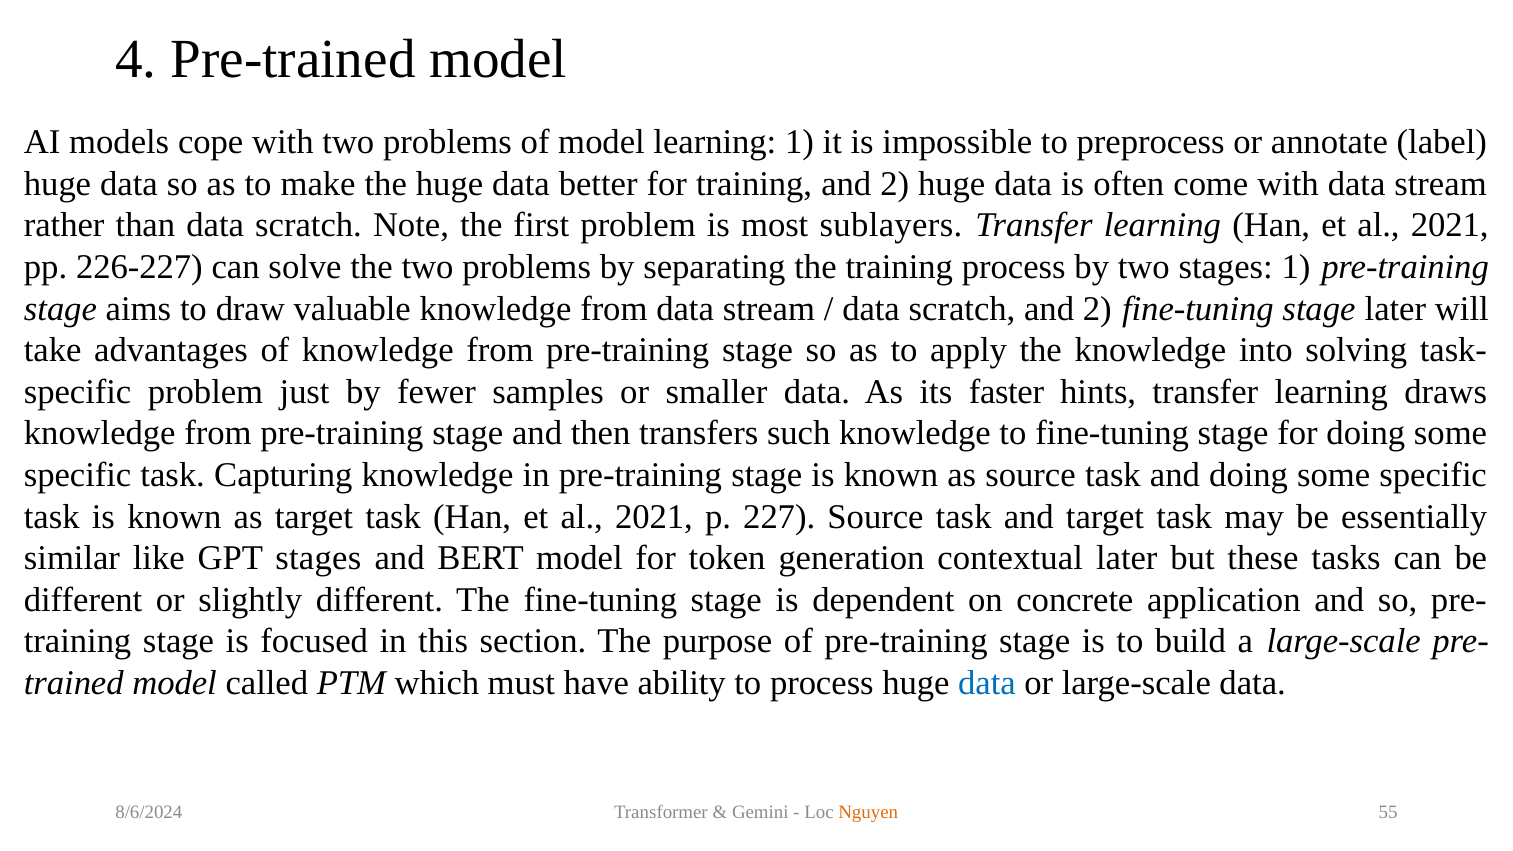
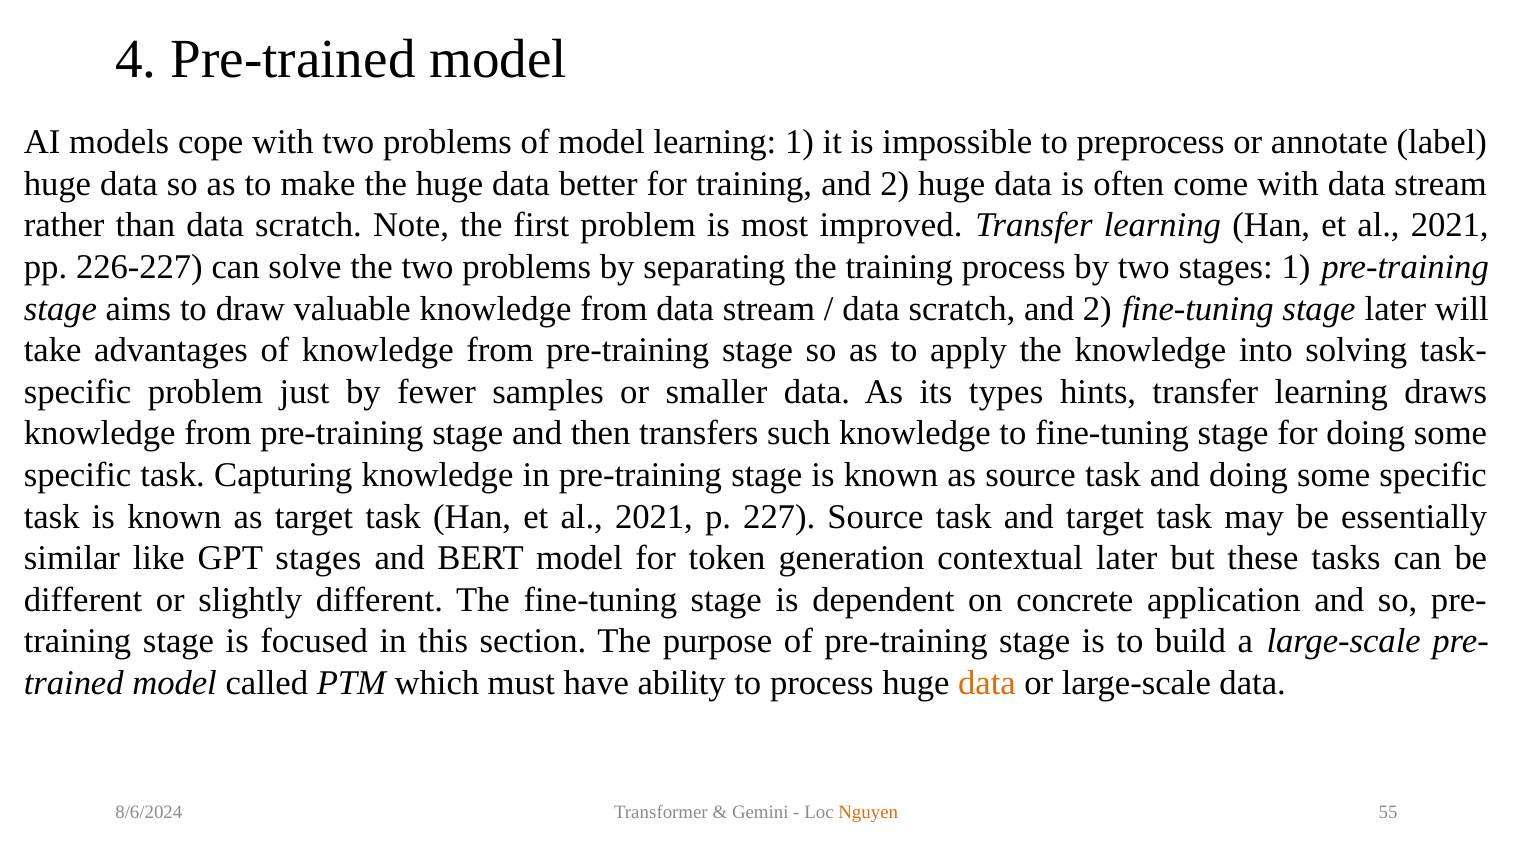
sublayers: sublayers -> improved (891, 226)
faster: faster -> types (1006, 392)
data colour: blue -> orange (987, 683)
